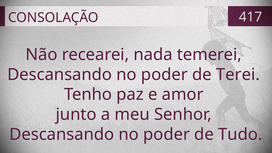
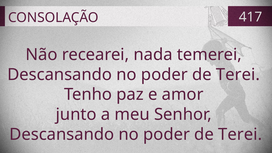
Tudo: Tudo -> Terei (240, 134)
